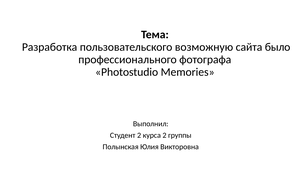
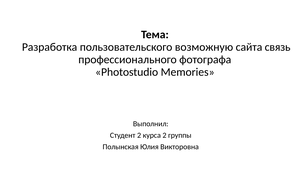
было: было -> связь (278, 47)
